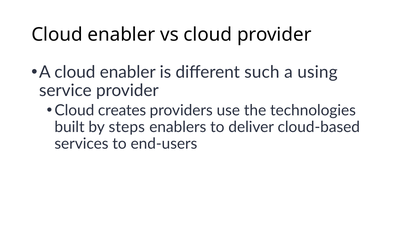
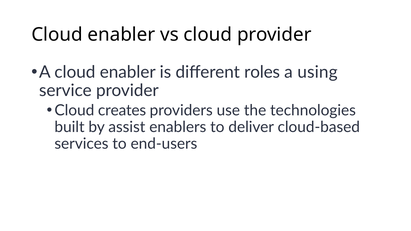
such: such -> roles (262, 72)
steps: steps -> assist (127, 127)
